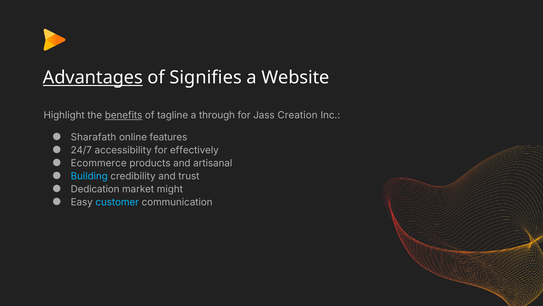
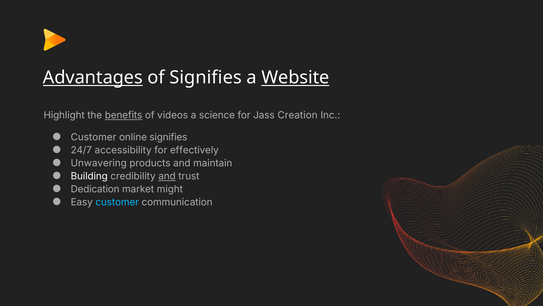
Website underline: none -> present (295, 78)
tagline: tagline -> videos (173, 115)
through: through -> science (217, 115)
Sharafath: Sharafath -> Customer (94, 137)
online features: features -> signifies (168, 137)
Ecommerce: Ecommerce -> Unwavering (99, 163)
artisanal: artisanal -> maintain (213, 163)
Building colour: light blue -> white (89, 176)
and underline: none -> present (167, 176)
